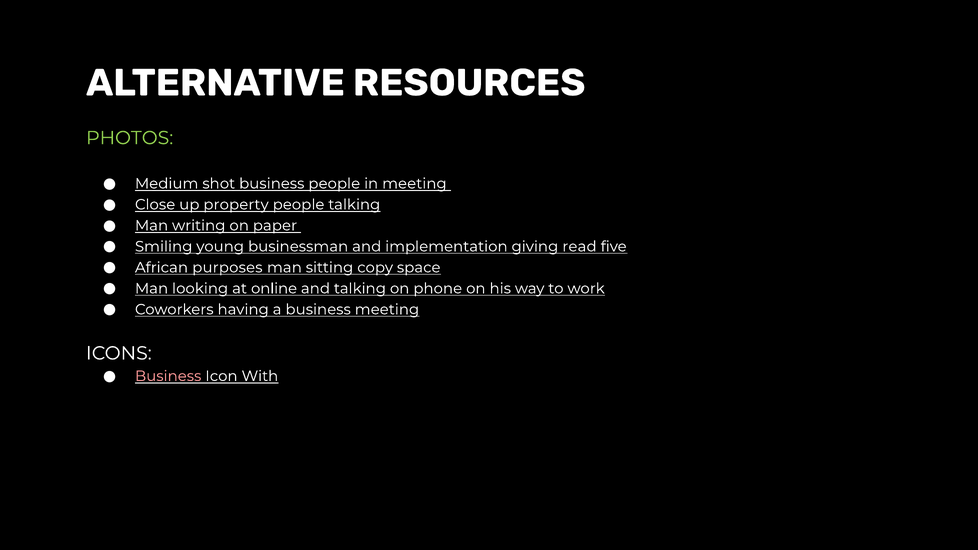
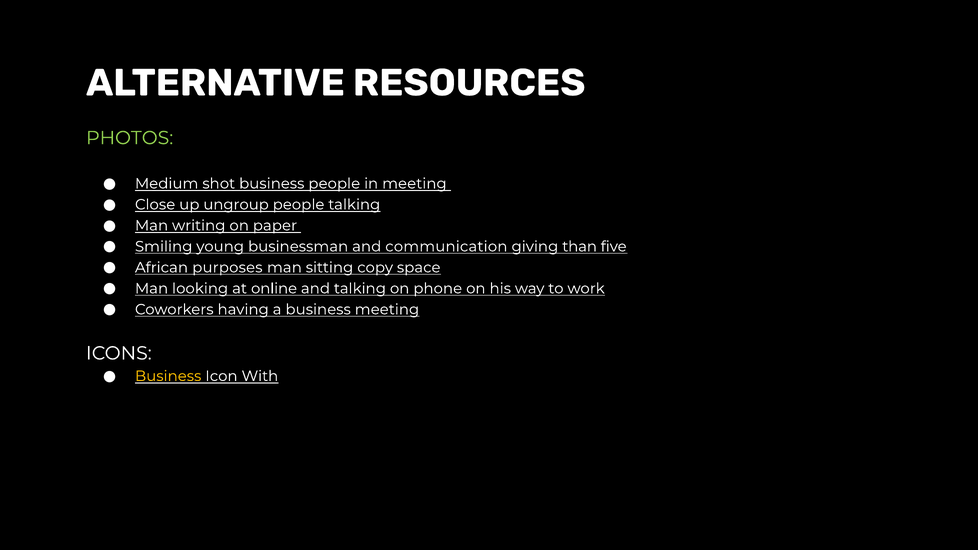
property: property -> ungroup (236, 205)
implementation: implementation -> communication (446, 247)
read: read -> than (580, 247)
Business colour: pink -> yellow (168, 376)
